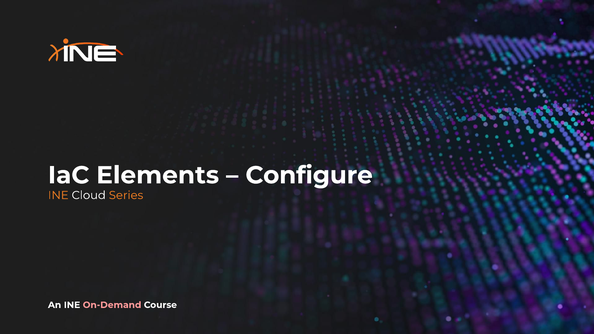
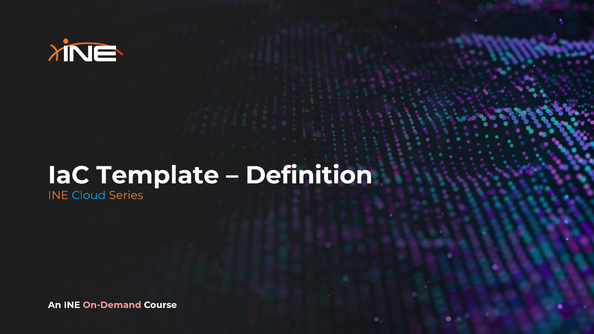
Elements: Elements -> Template (158, 175)
Configure: Configure -> Definition (309, 175)
Cloud colour: white -> light blue (89, 195)
